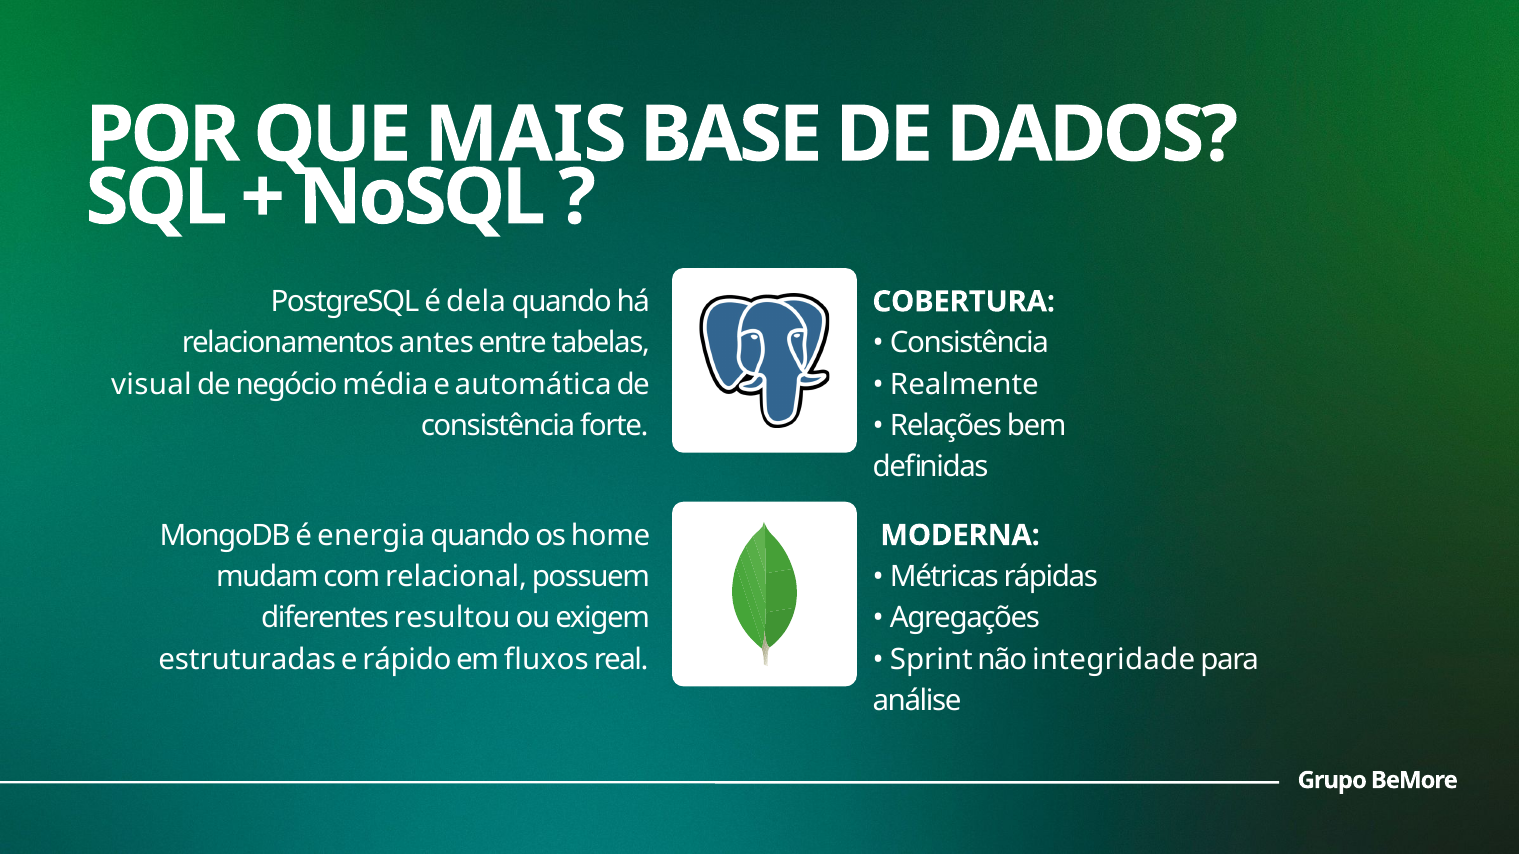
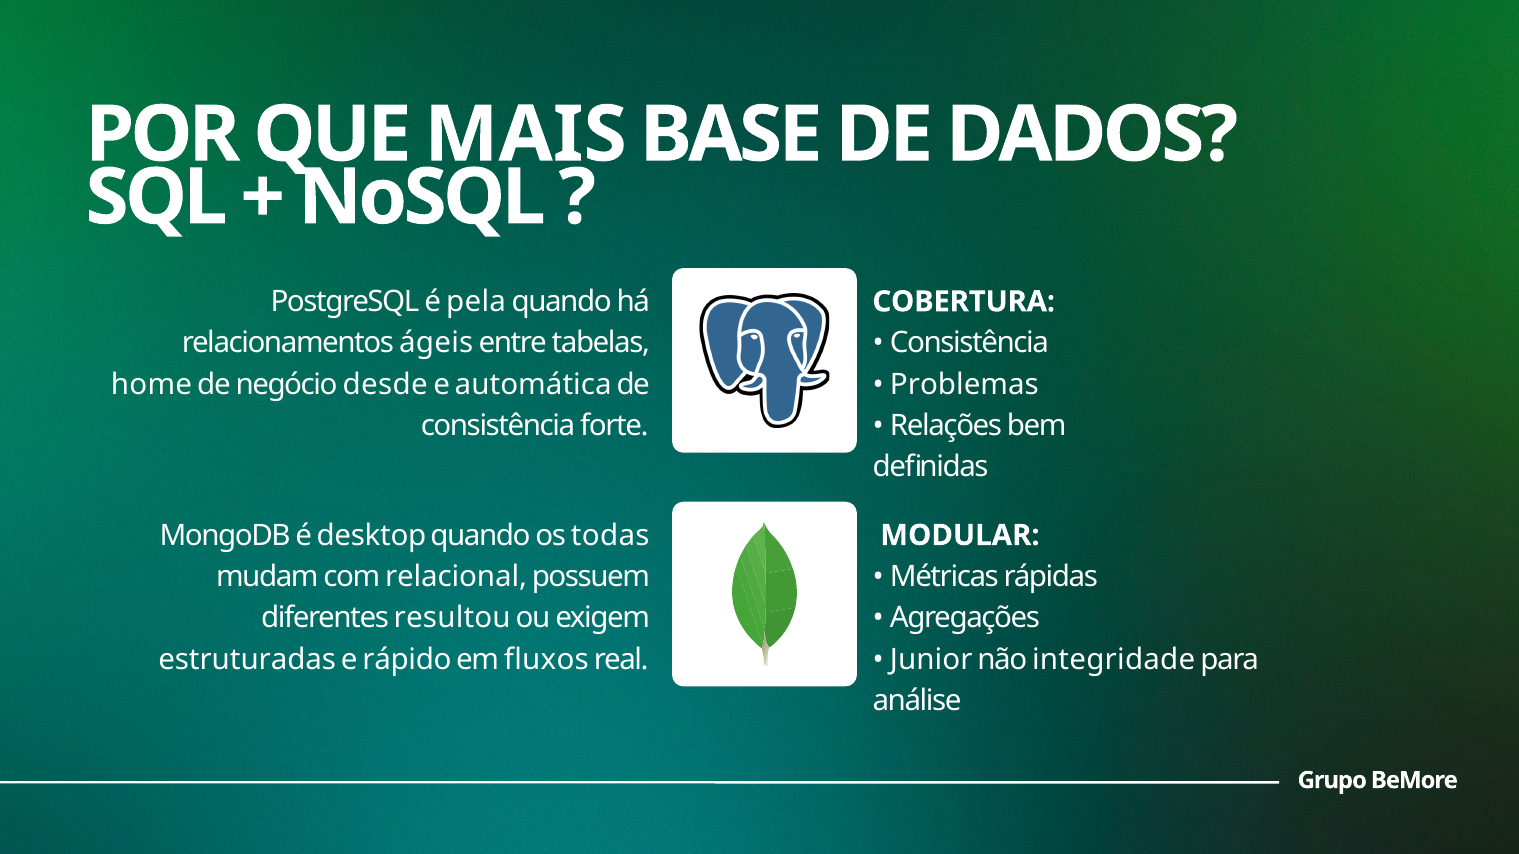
dela: dela -> pela (476, 302)
antes: antes -> ágeis (436, 343)
visual: visual -> home (151, 385)
média: média -> desde (385, 385)
Realmente: Realmente -> Problemas (964, 385)
energia: energia -> desktop (371, 536)
home: home -> todas (610, 536)
MODERNA: MODERNA -> MODULAR (960, 536)
Sprint: Sprint -> Junior (931, 660)
